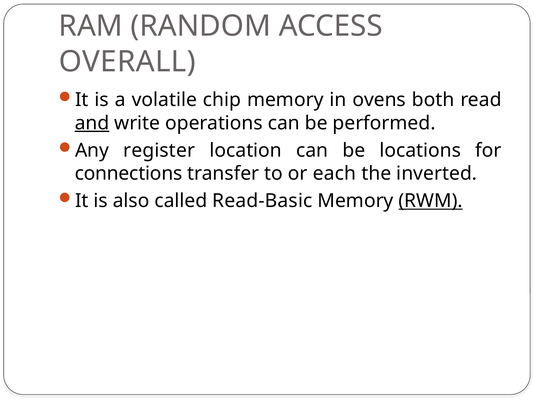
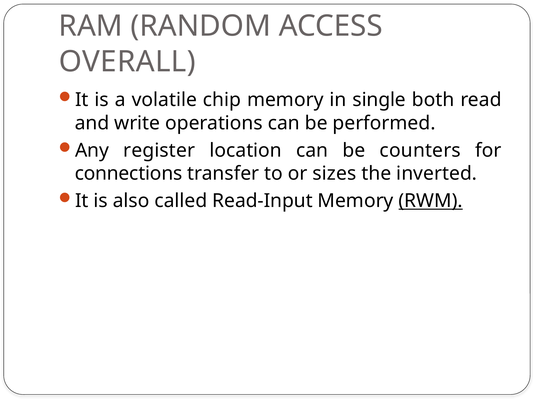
ovens: ovens -> single (379, 100)
and underline: present -> none (92, 123)
locations: locations -> counters (420, 151)
each: each -> sizes (334, 174)
Read-Basic: Read-Basic -> Read-Input (262, 201)
